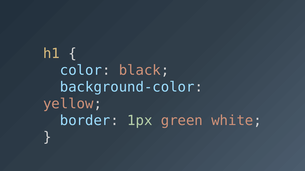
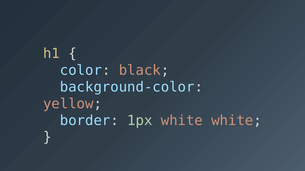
1px green: green -> white (182, 121)
